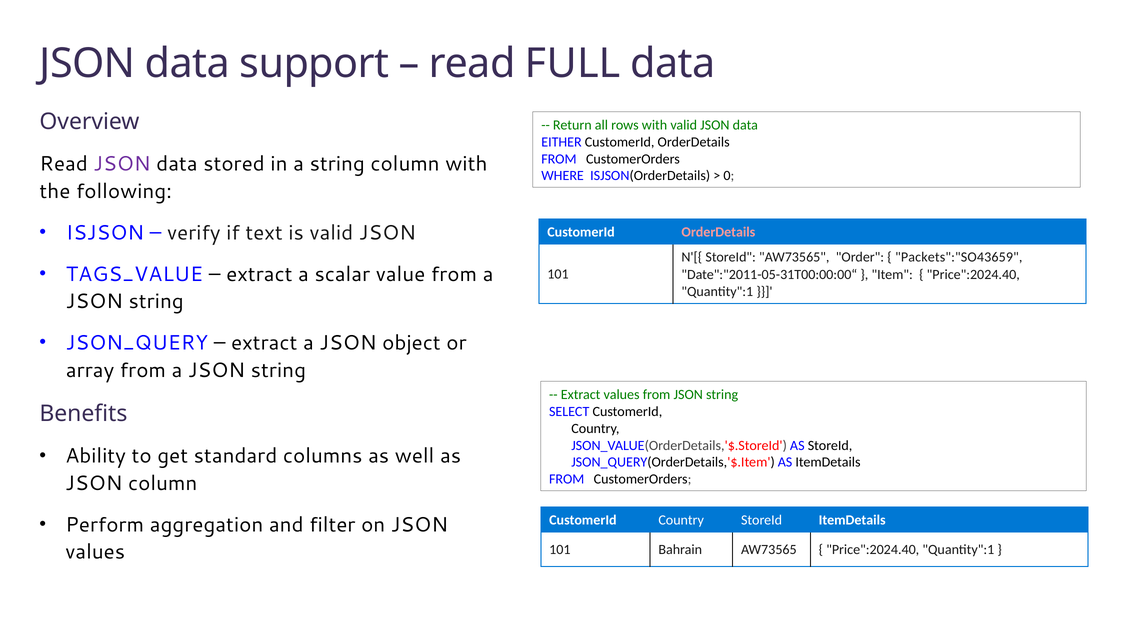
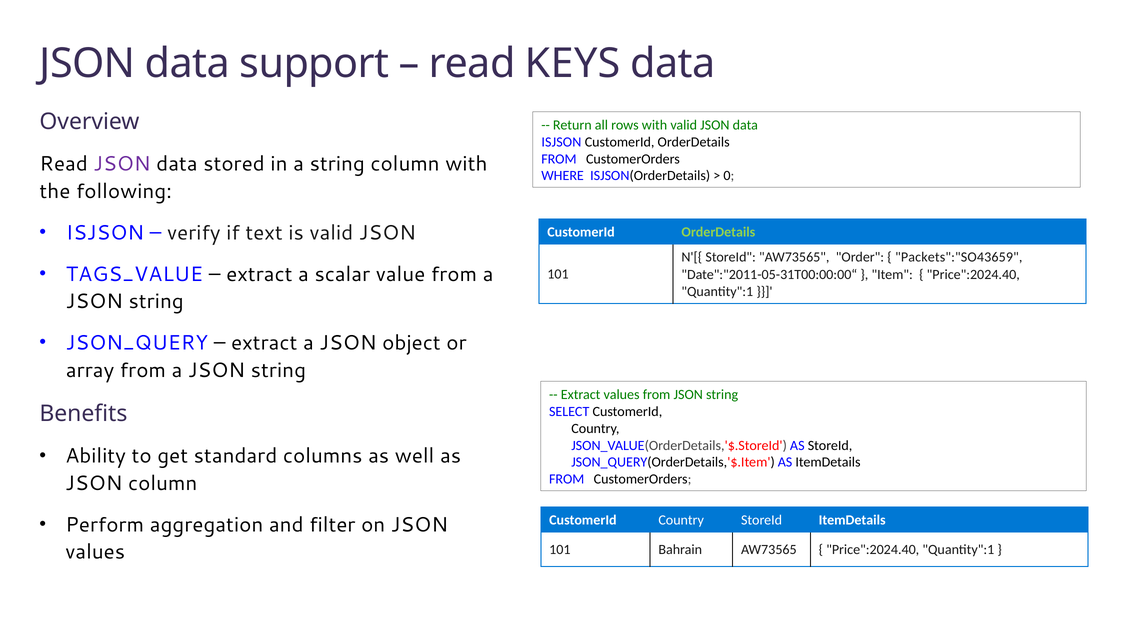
FULL: FULL -> KEYS (573, 63)
EITHER: EITHER -> ISJSON (561, 142)
OrderDetails colour: pink -> light green (718, 232)
